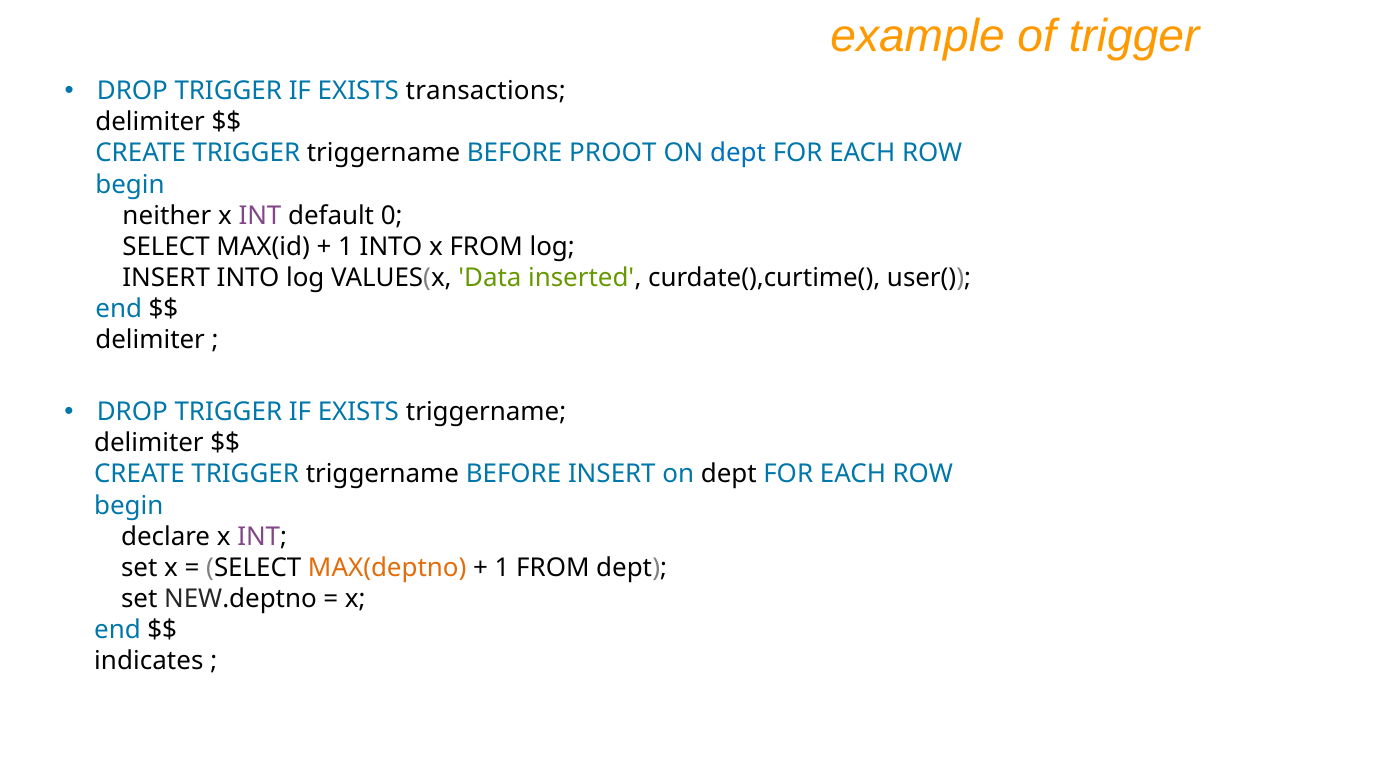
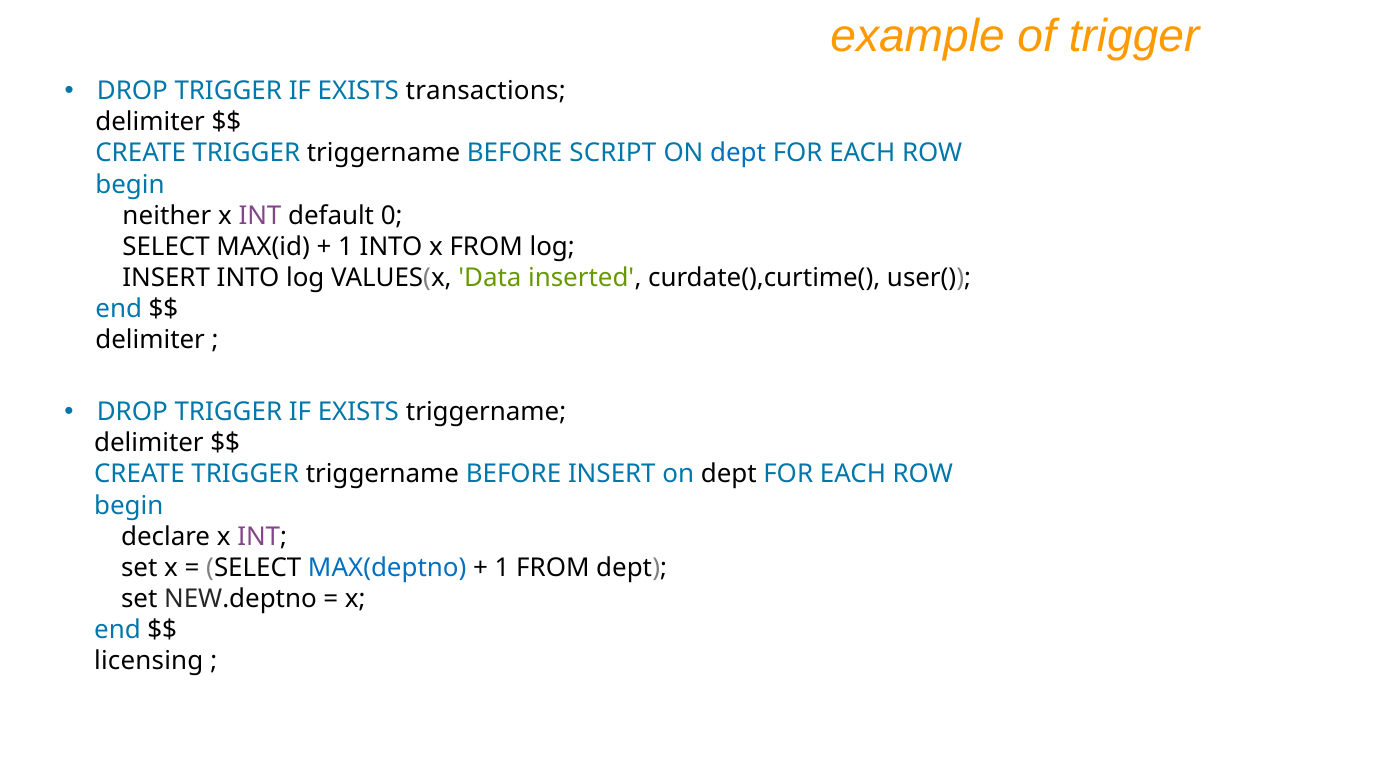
PROOT: PROOT -> SCRIPT (613, 153)
MAX(deptno colour: orange -> blue (387, 568)
indicates: indicates -> licensing (149, 661)
